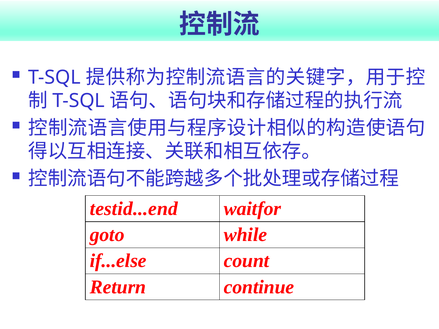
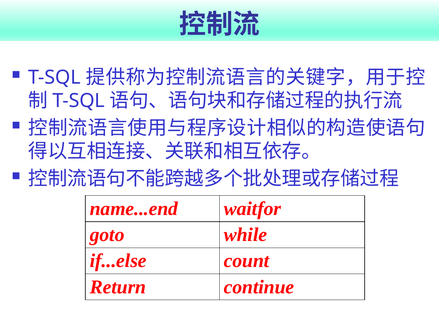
testid...end: testid...end -> name...end (134, 209)
